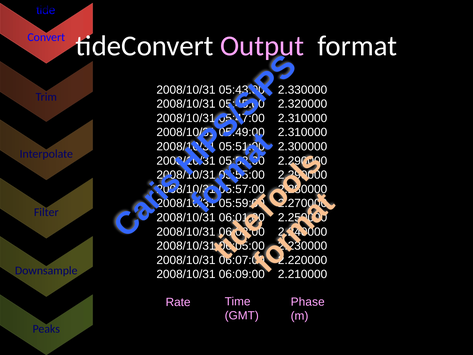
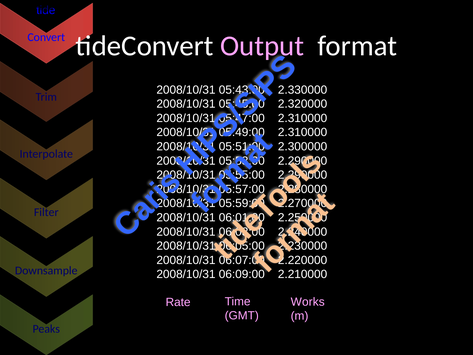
Phase: Phase -> Works (308, 302)
